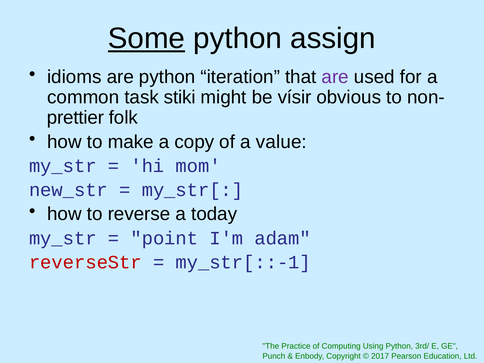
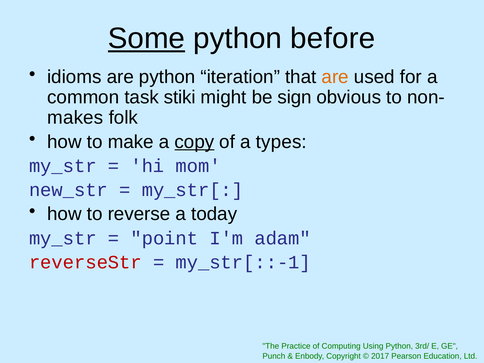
assign: assign -> before (333, 39)
are colour: purple -> orange (335, 77)
vísir: vísir -> sign (295, 97)
prettier: prettier -> makes (75, 118)
copy underline: none -> present (194, 142)
value: value -> types (281, 142)
